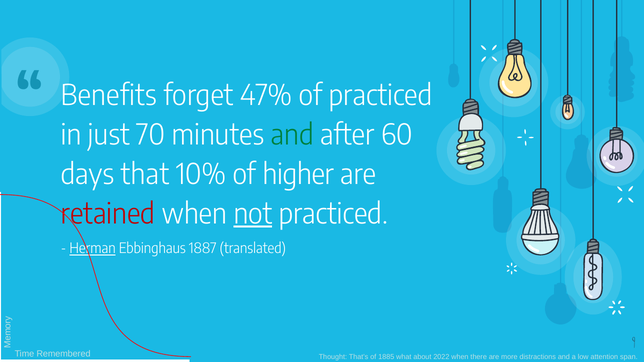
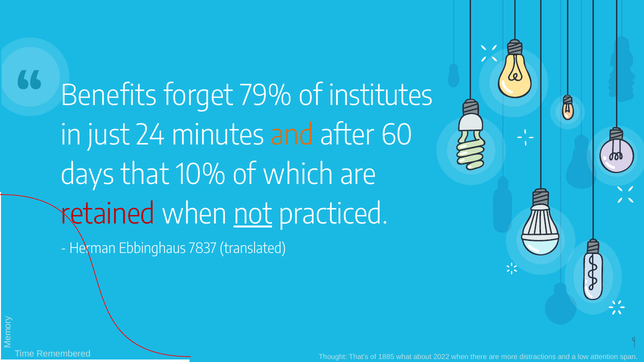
47%: 47% -> 79% (266, 96)
of practiced: practiced -> institutes (381, 96)
70: 70 -> 24 (151, 135)
and colour: green -> orange (292, 135)
higher: higher -> which (298, 175)
Herman underline: present -> none (93, 249)
1887: 1887 -> 7837 (203, 249)
